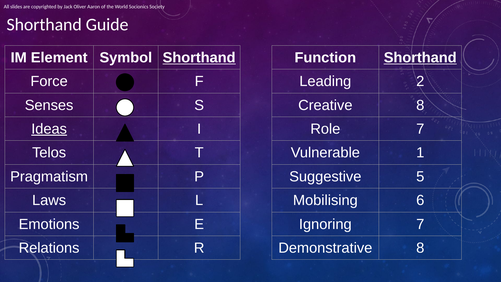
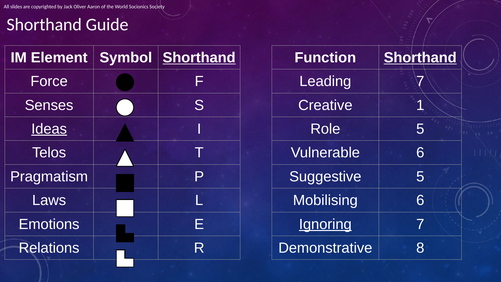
Leading 2: 2 -> 7 (420, 81)
Creative 8: 8 -> 1 (420, 105)
Role 7: 7 -> 5 (420, 129)
Vulnerable 1: 1 -> 6 (420, 153)
Ignoring underline: none -> present (325, 224)
